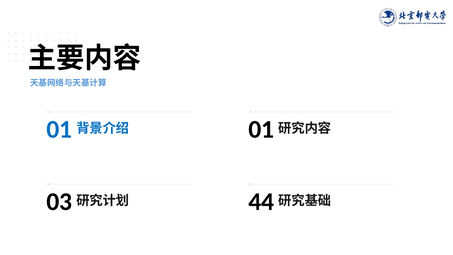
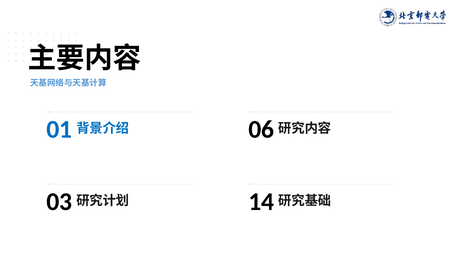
01: 01 -> 06 (261, 129)
44: 44 -> 14 (261, 202)
